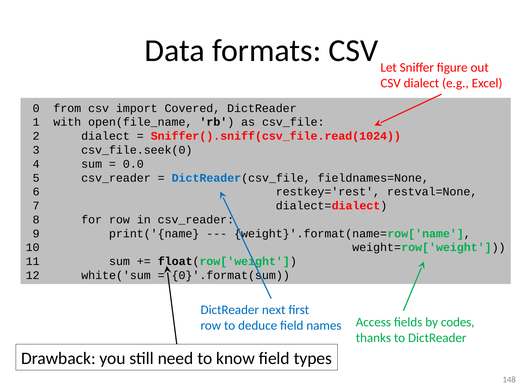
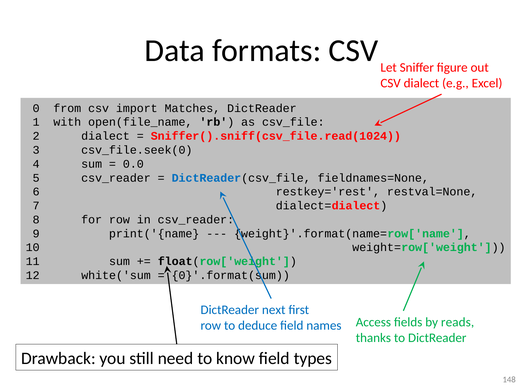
Covered: Covered -> Matches (192, 108)
codes: codes -> reads (458, 322)
